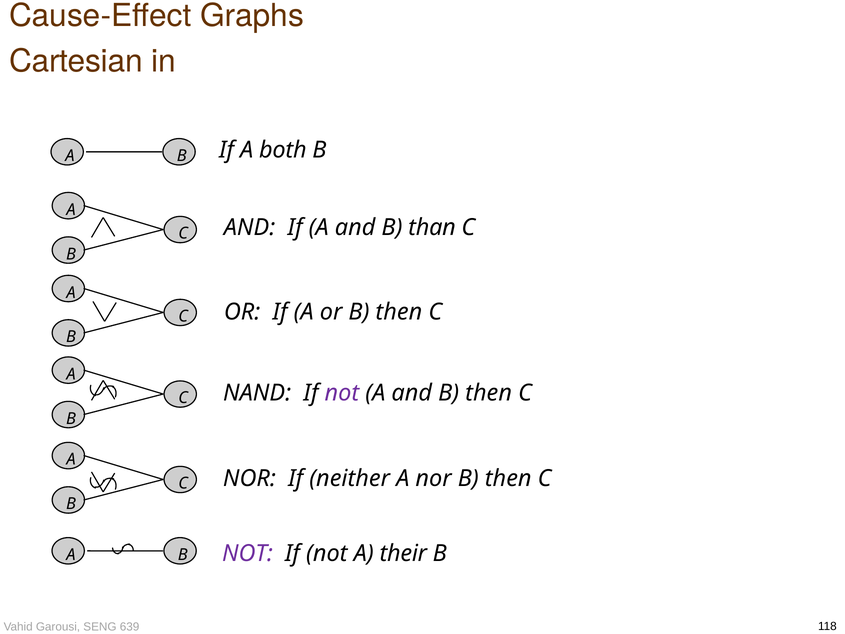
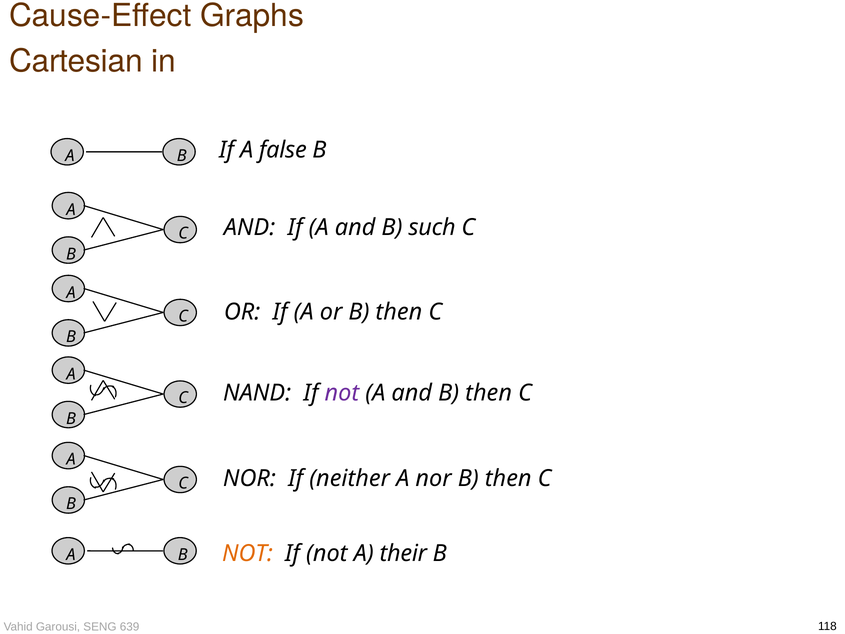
both: both -> false (283, 150)
than: than -> such (432, 227)
NOT colour: purple -> orange (247, 553)
